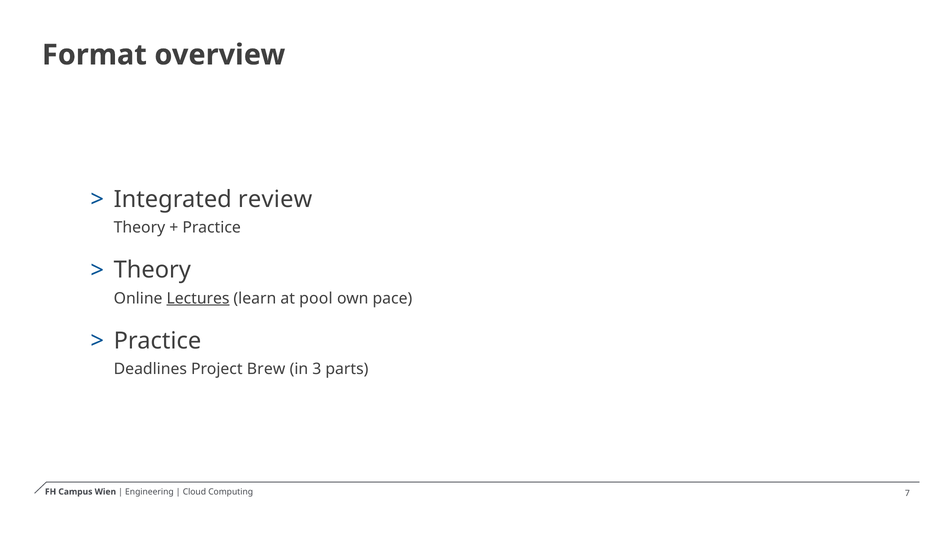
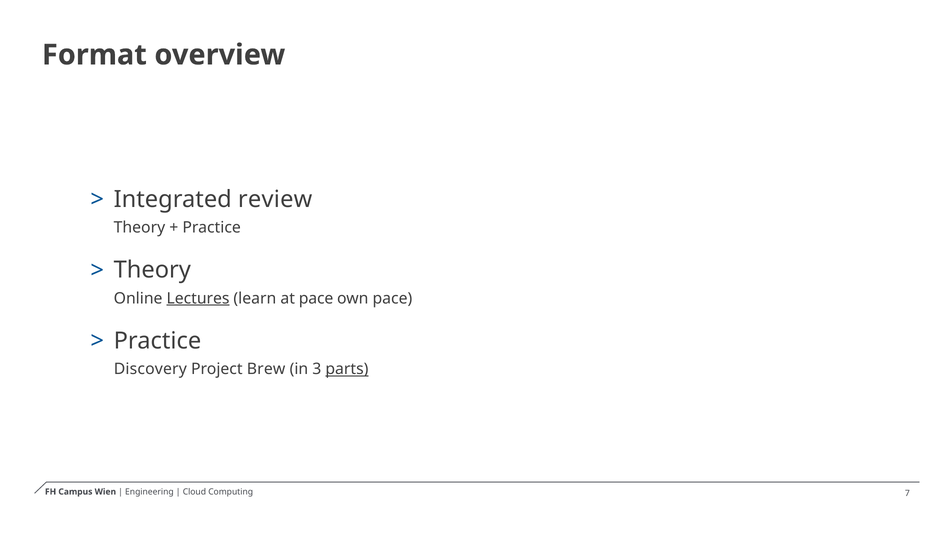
at pool: pool -> pace (316, 298)
Deadlines: Deadlines -> Discovery (150, 369)
parts underline: none -> present (347, 369)
